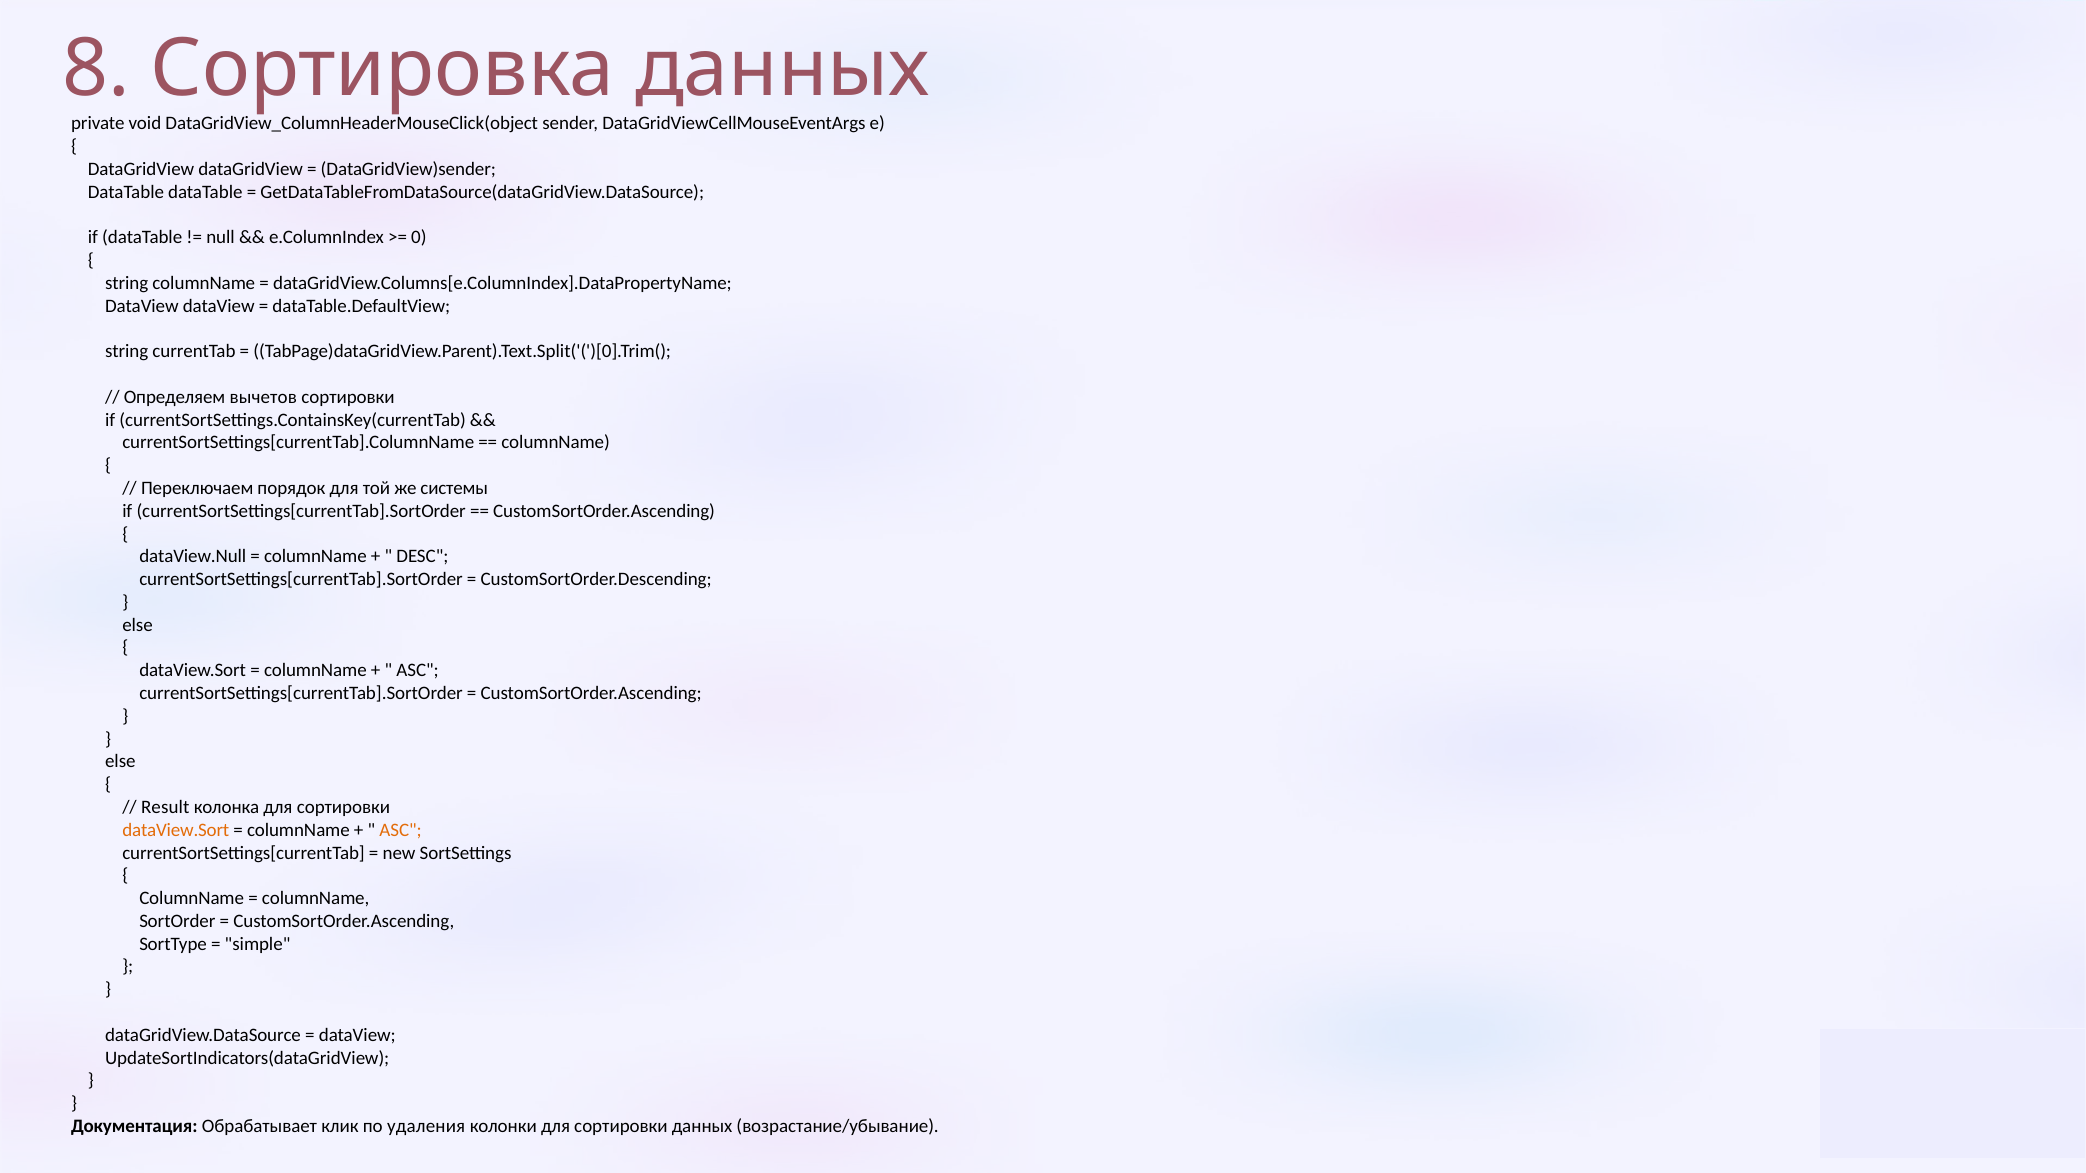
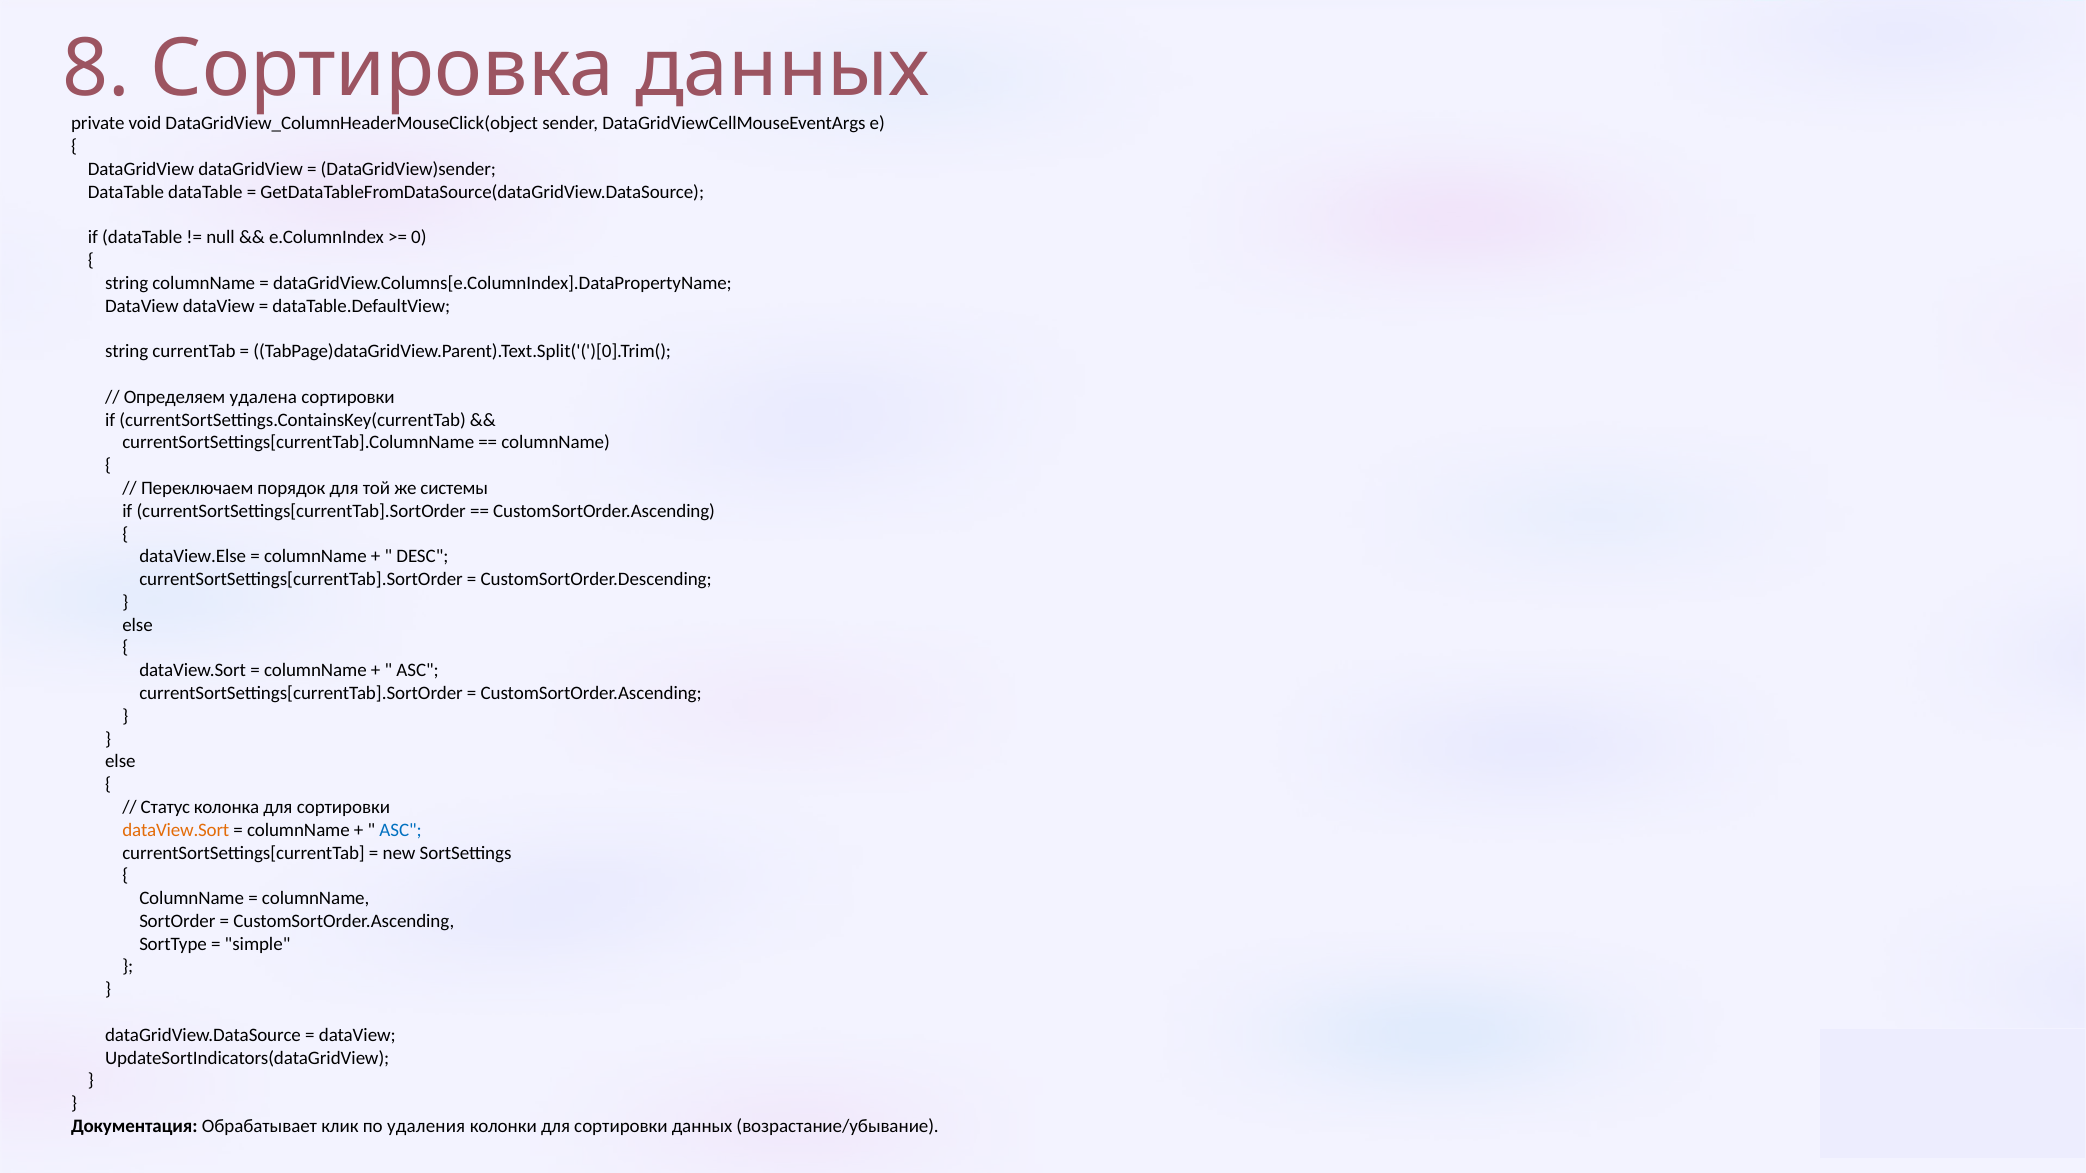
вычетов: вычетов -> удалена (263, 397)
dataView.Null: dataView.Null -> dataView.Else (193, 557)
Result: Result -> Статус (165, 807)
ASC colour: orange -> blue (401, 830)
